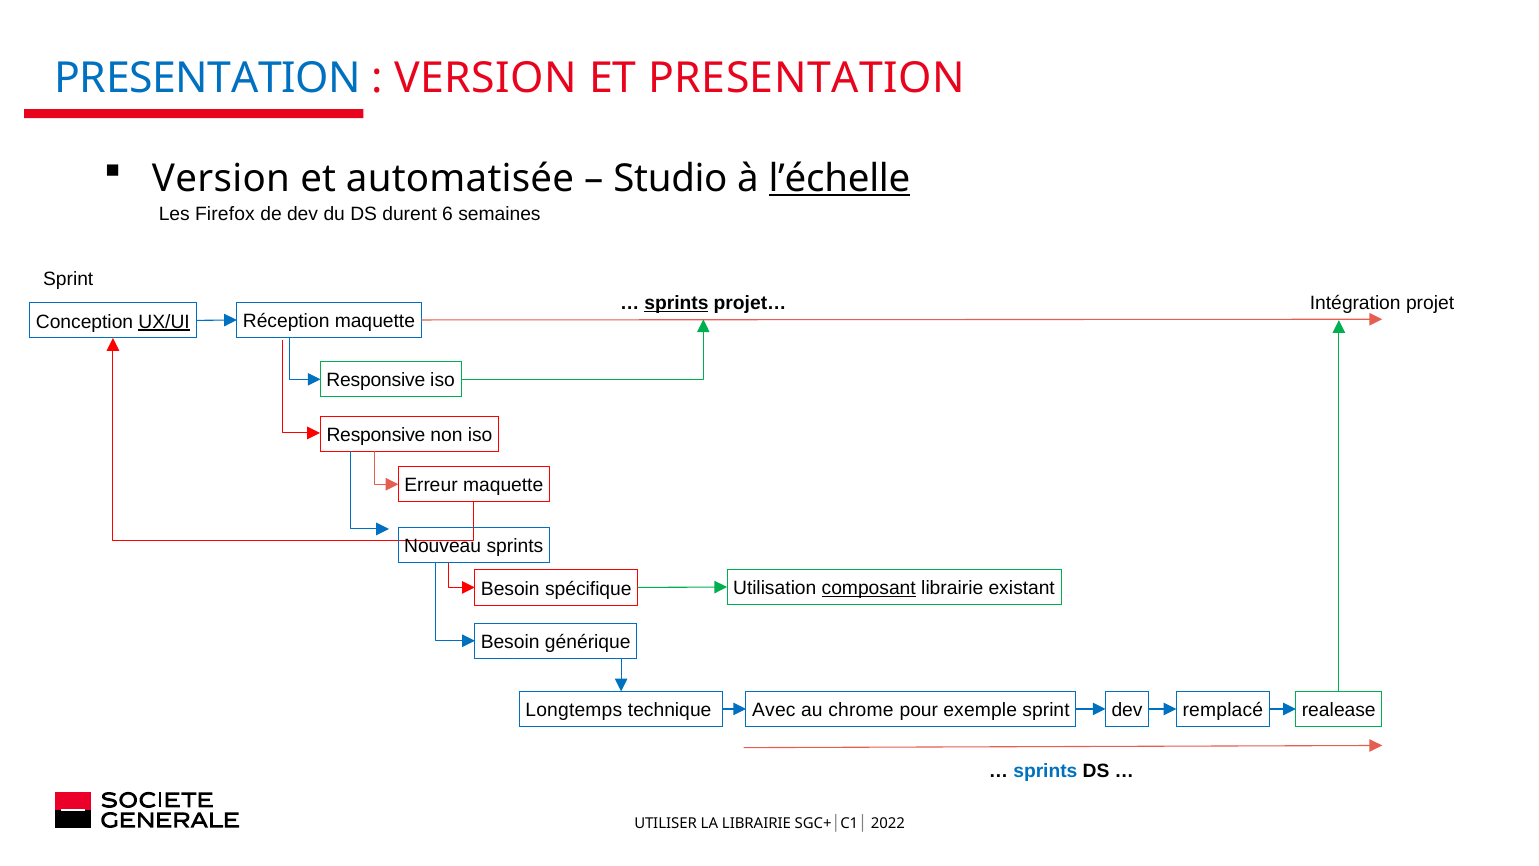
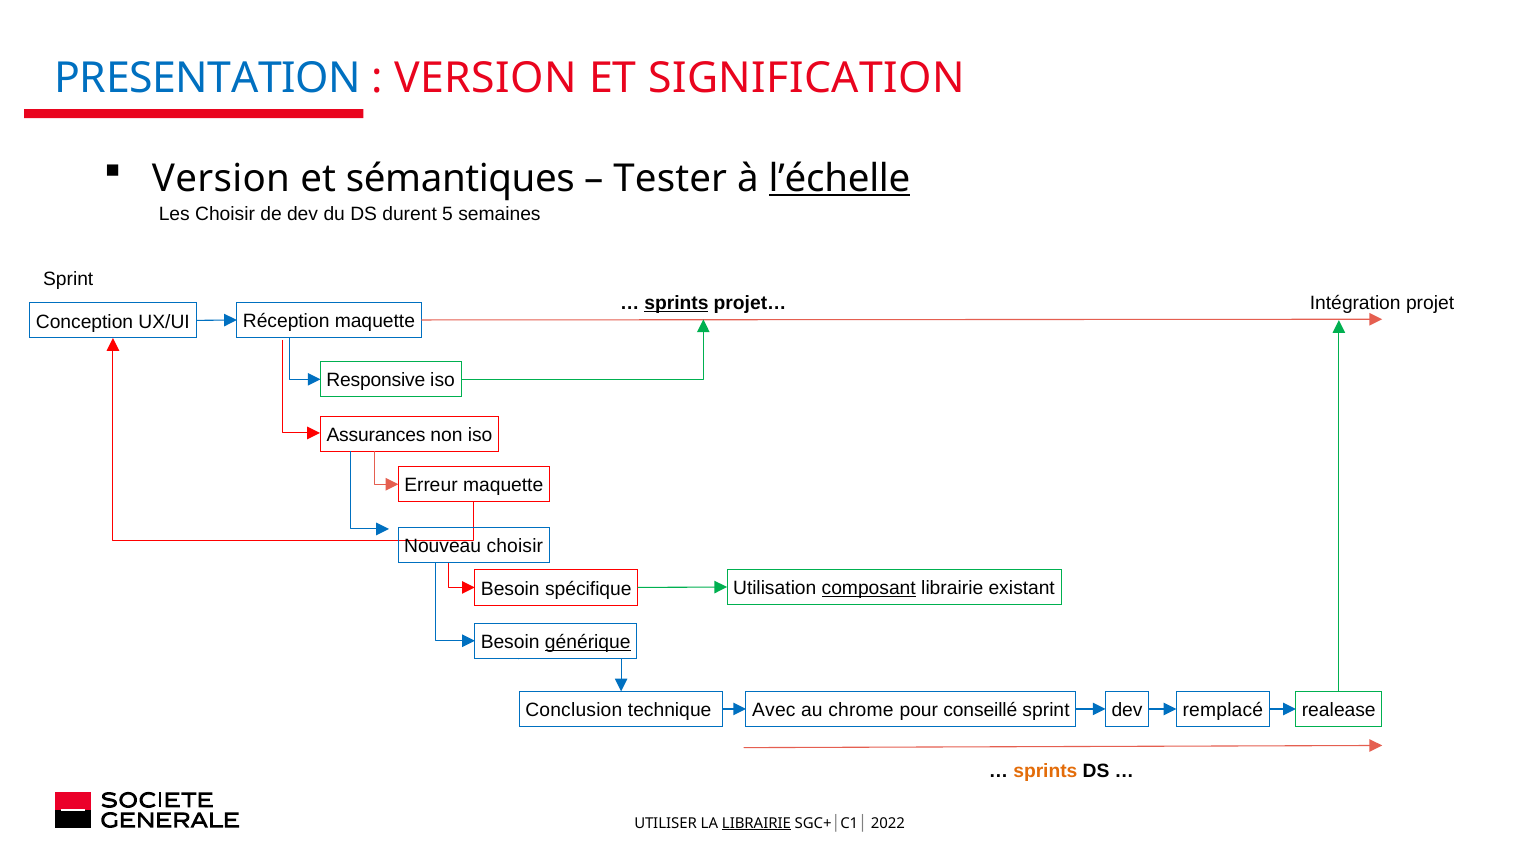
ET PRESENTATION: PRESENTATION -> SIGNIFICATION (807, 78)
automatisée: automatisée -> sémantiques (460, 178)
Studio: Studio -> Tester (670, 178)
Les Firefox: Firefox -> Choisir (225, 214)
6: 6 -> 5 (448, 214)
UX/UI underline: present -> none (164, 322)
Responsive: Responsive -> Assurances (376, 435)
Nouveau sprints: sprints -> choisir (515, 546)
générique underline: none -> present (588, 642)
Longtemps: Longtemps -> Conclusion (574, 710)
exemple: exemple -> conseillé (980, 710)
sprints colour: blue -> orange (1045, 771)
LIBRAIRIE underline: none -> present (756, 823)
